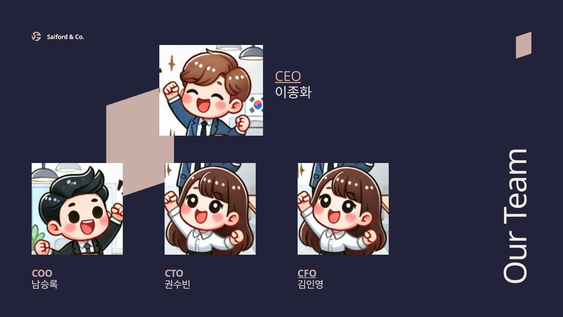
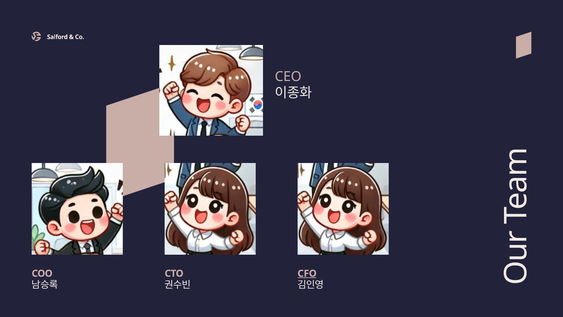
CEO underline: present -> none (288, 77)
